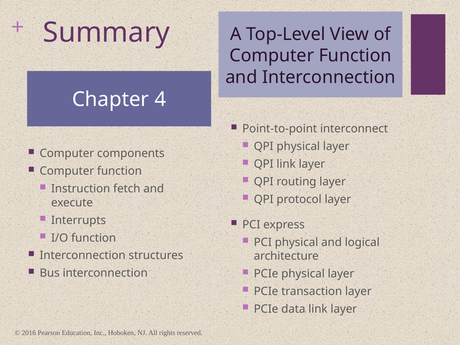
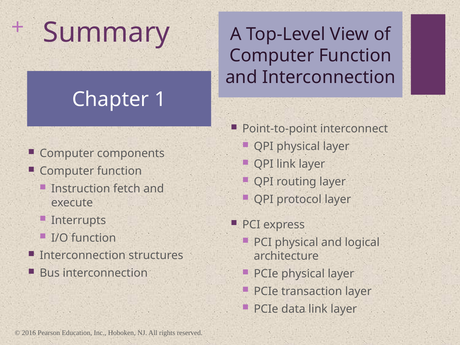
4: 4 -> 1 (160, 99)
